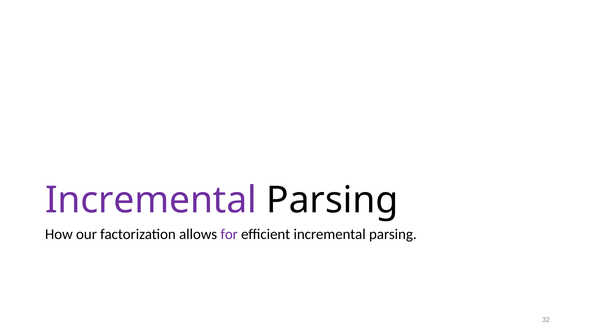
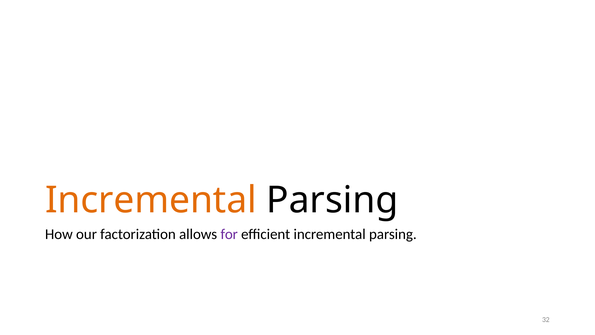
Incremental colour: purple -> orange (151, 200)
